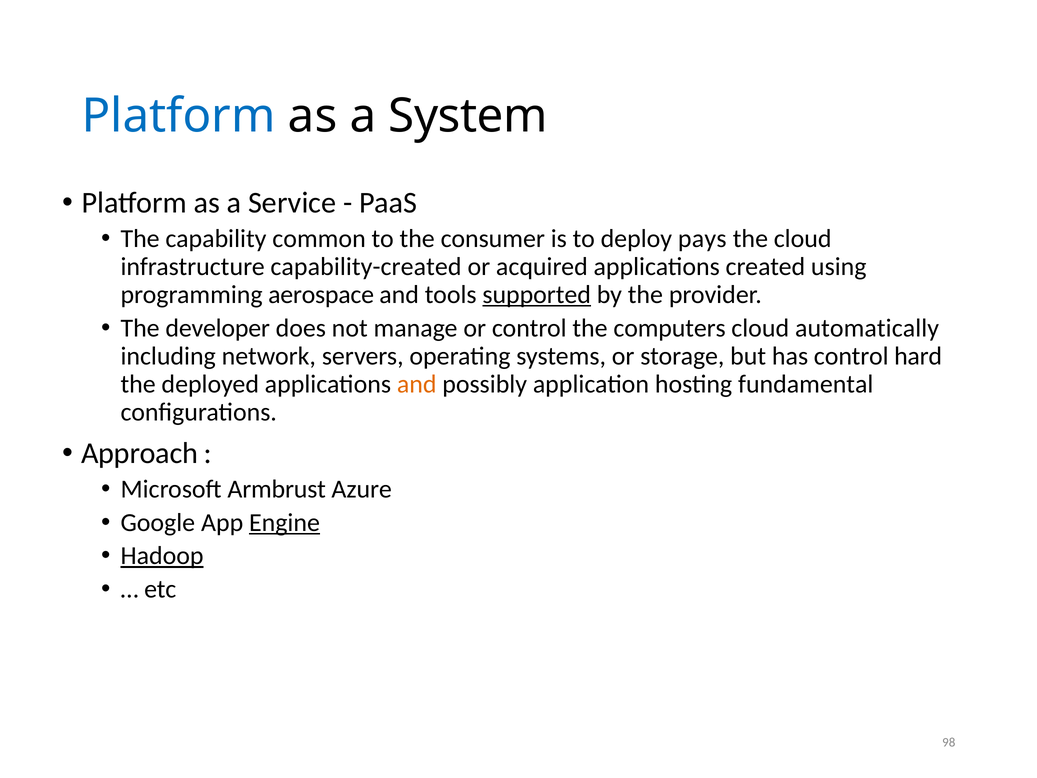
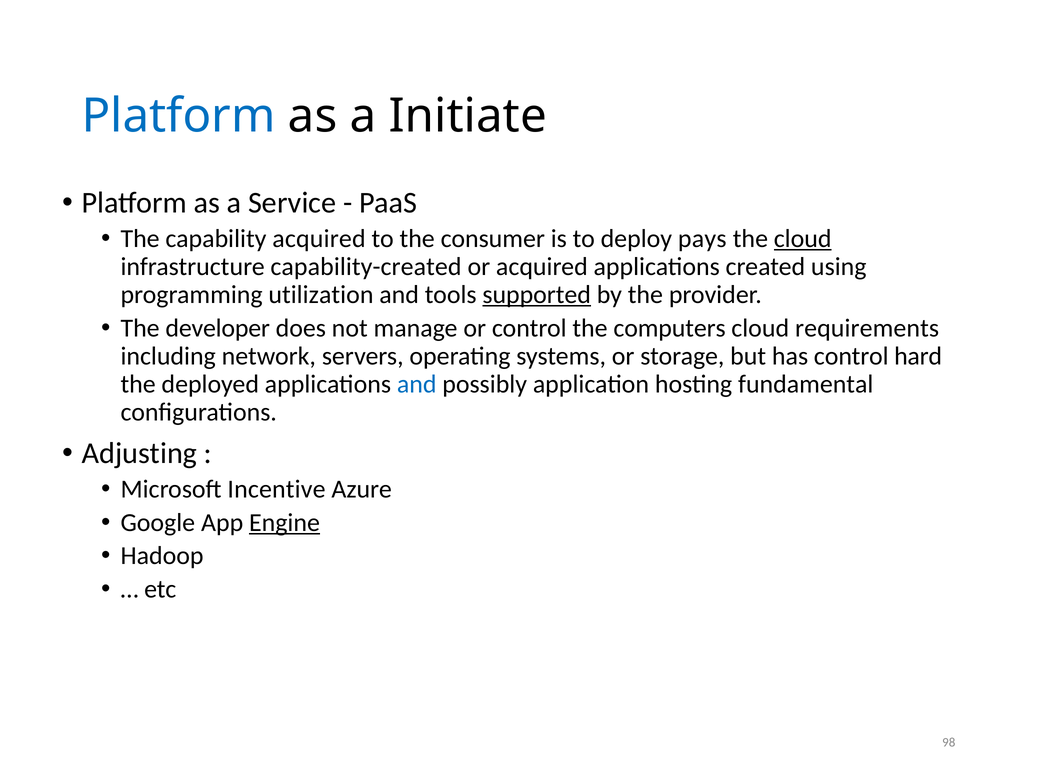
System: System -> Initiate (468, 116)
capability common: common -> acquired (319, 239)
cloud underline: none -> present (803, 239)
aerospace: aerospace -> utilization (321, 295)
automatically: automatically -> requirements (867, 328)
and colour: orange -> blue (417, 384)
Approach: Approach -> Adjusting (139, 453)
Armbrust: Armbrust -> Incentive (276, 489)
Hadoop underline: present -> none (162, 556)
